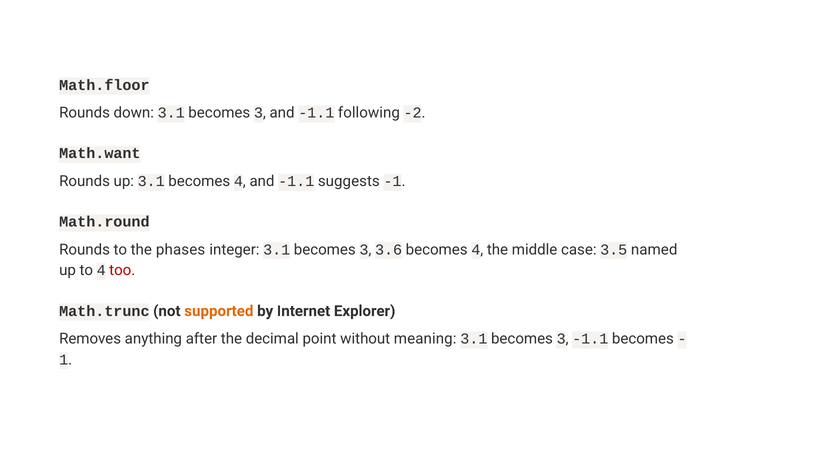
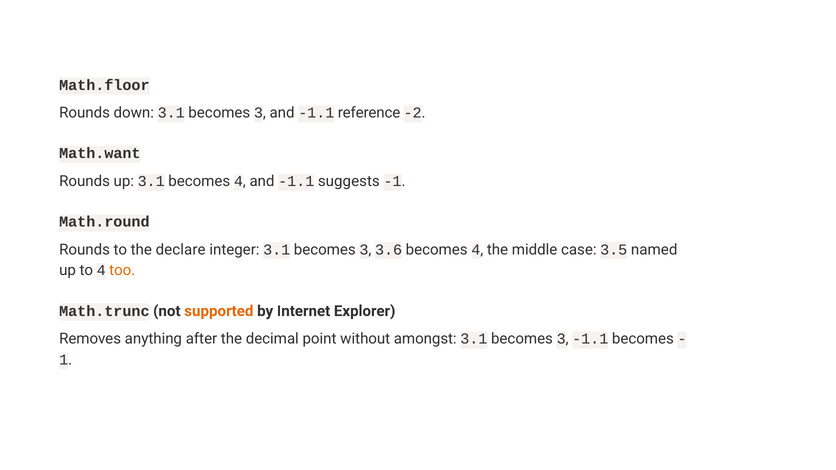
following: following -> reference (369, 113)
phases: phases -> declare (181, 250)
too colour: red -> orange (122, 271)
meaning: meaning -> amongst (425, 339)
